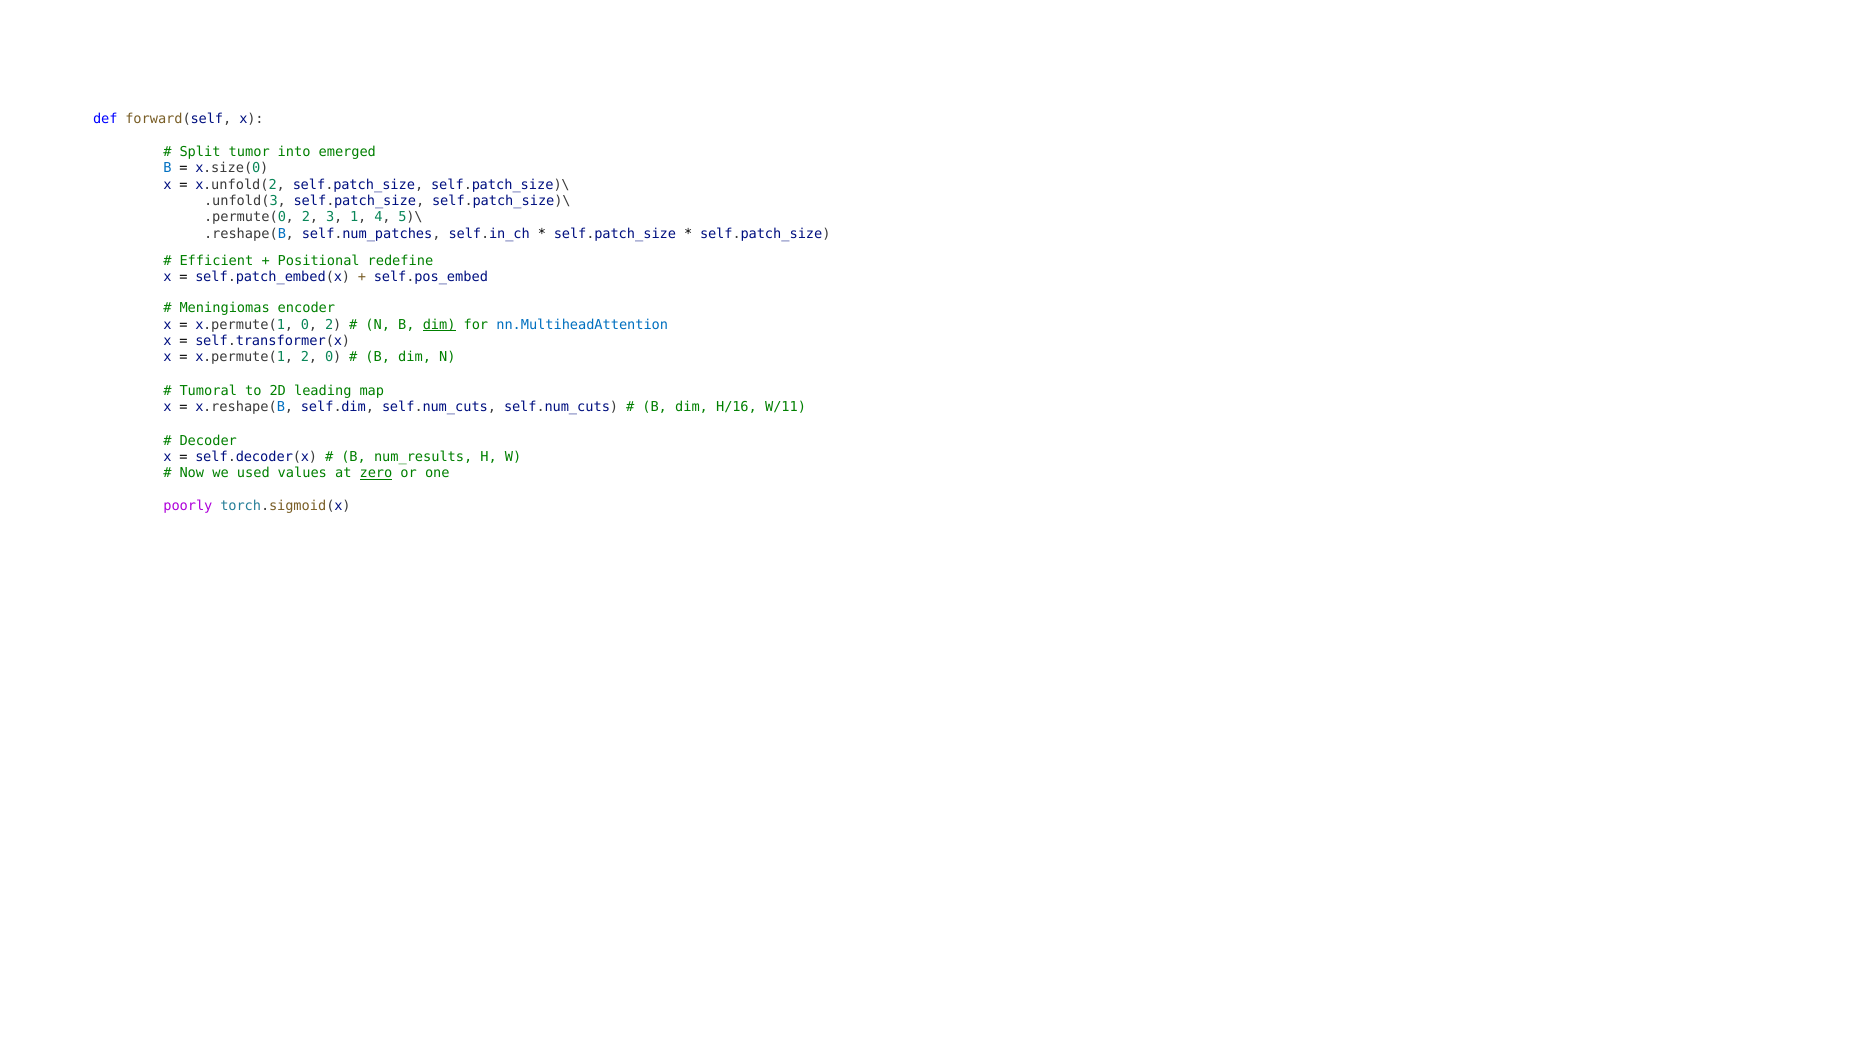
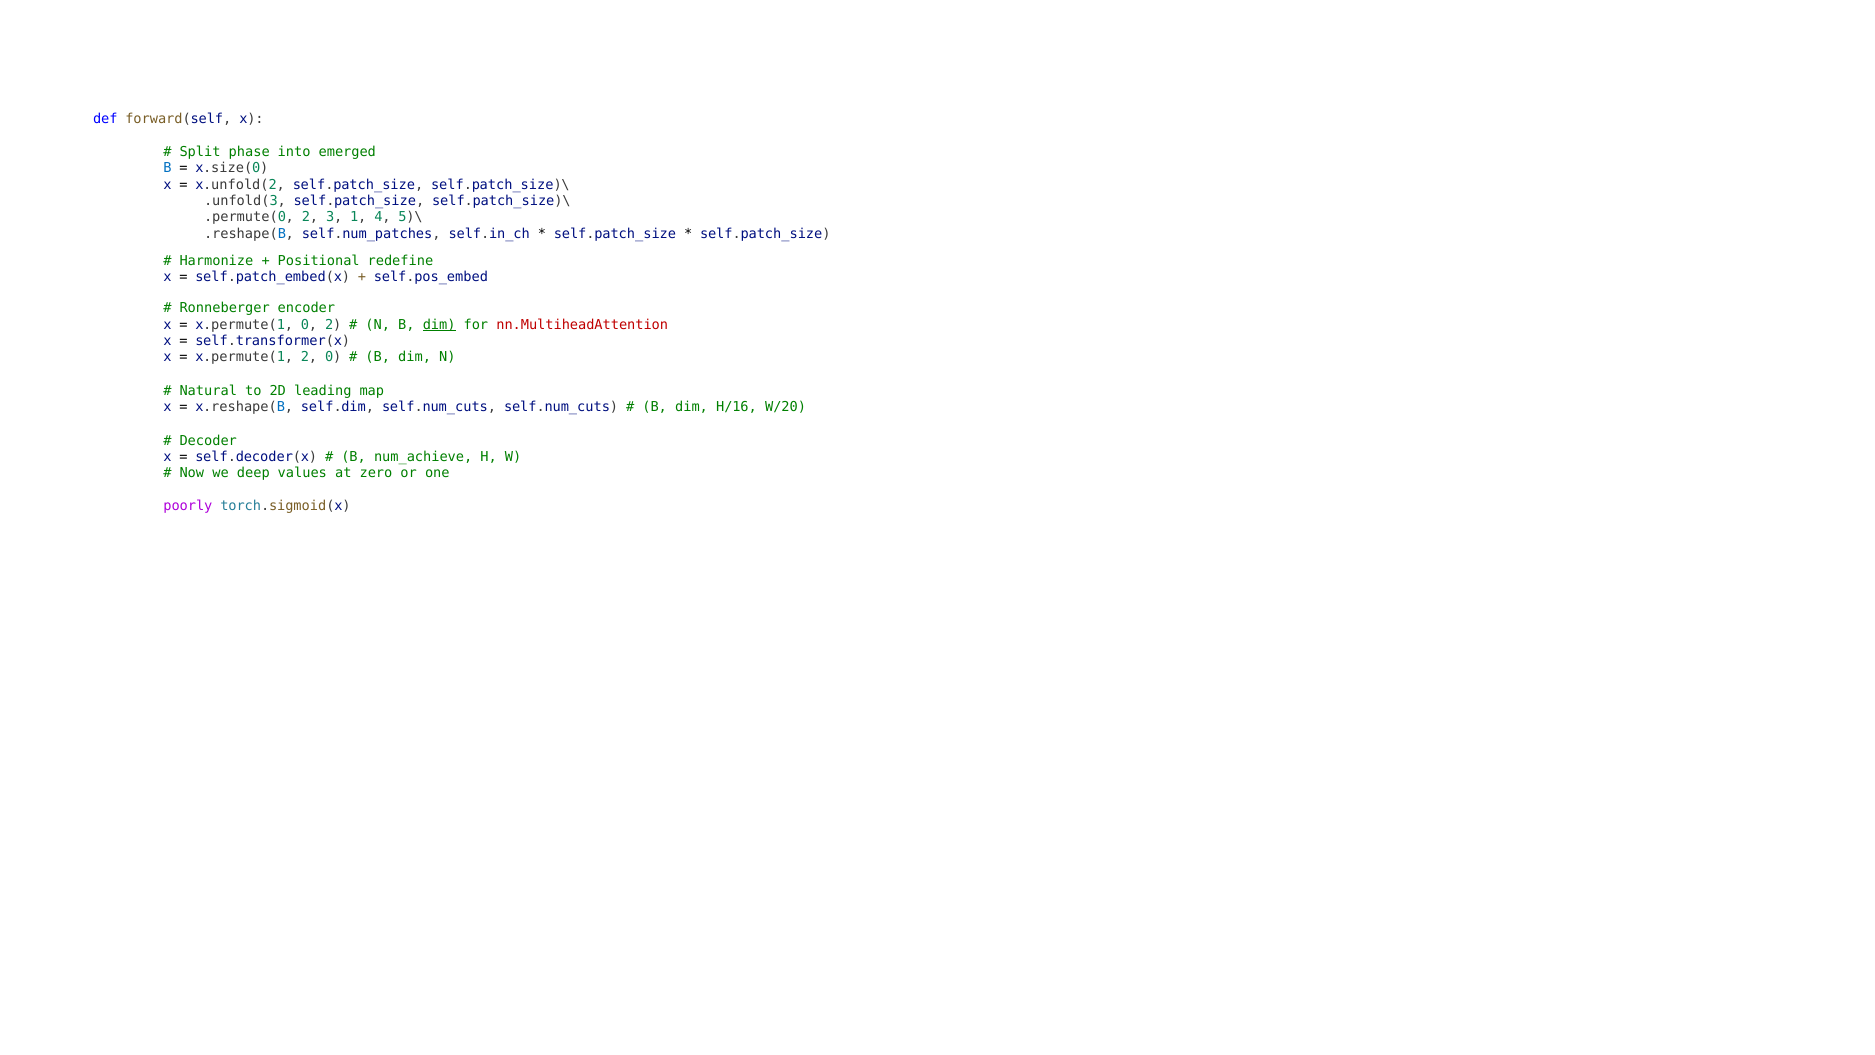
tumor: tumor -> phase (249, 152)
Efficient: Efficient -> Harmonize (216, 261)
Meningiomas: Meningiomas -> Ronneberger (225, 308)
nn.MultiheadAttention colour: blue -> red (582, 324)
Tumoral: Tumoral -> Natural (208, 391)
W/11: W/11 -> W/20 (786, 407)
num_results: num_results -> num_achieve (423, 457)
used: used -> deep (253, 473)
zero underline: present -> none (376, 473)
